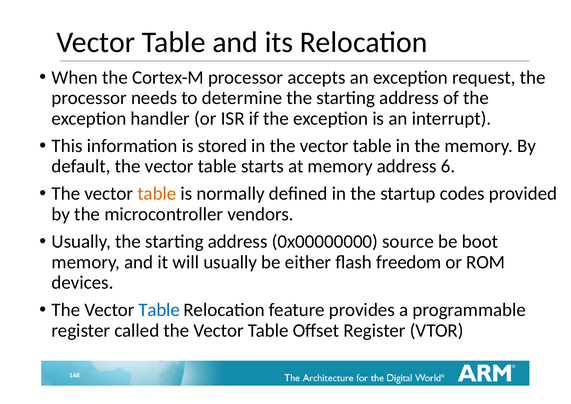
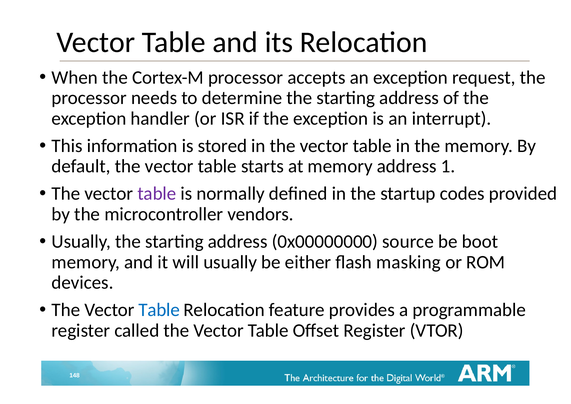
6: 6 -> 1 (448, 166)
table colour: orange -> purple (157, 193)
freedom: freedom -> masking (409, 262)
